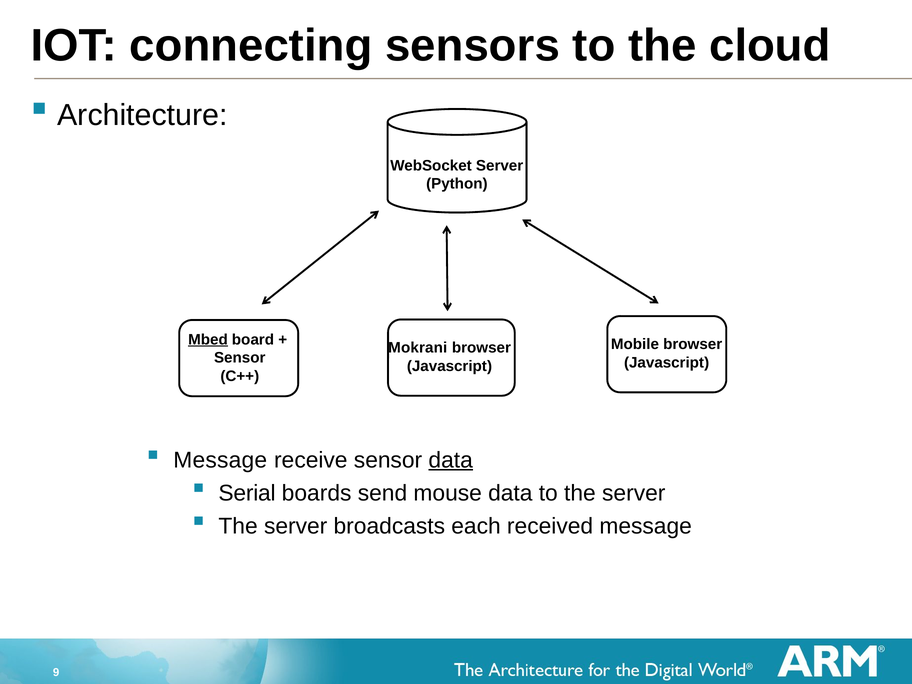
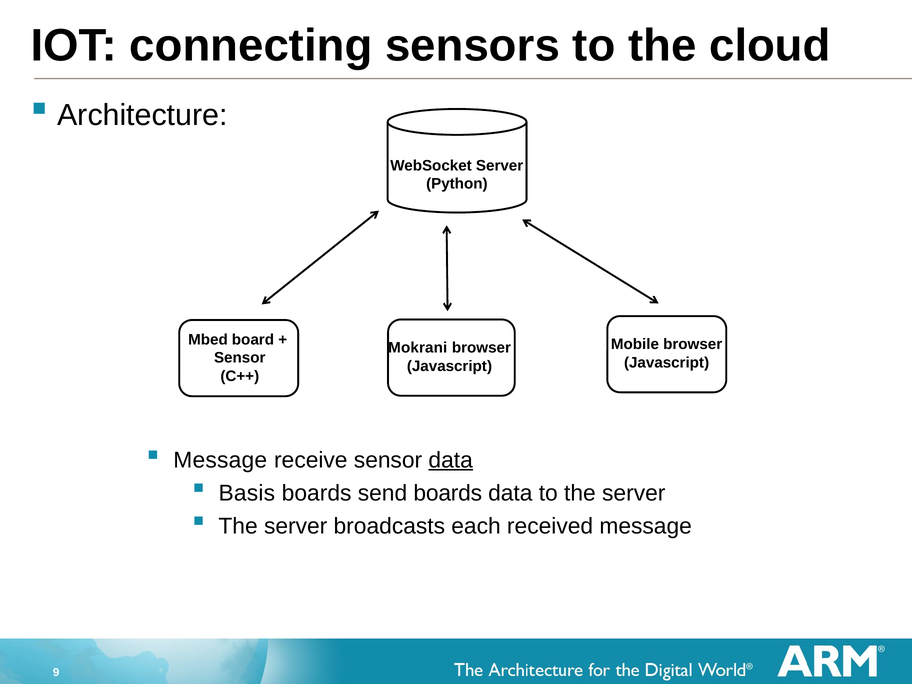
Mbed underline: present -> none (208, 340)
Serial: Serial -> Basis (247, 493)
send mouse: mouse -> boards (448, 493)
